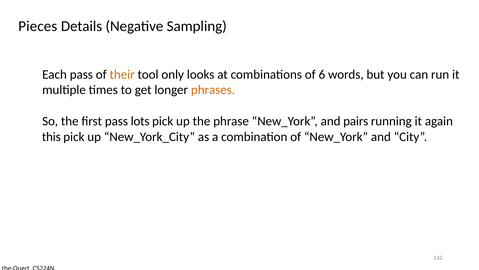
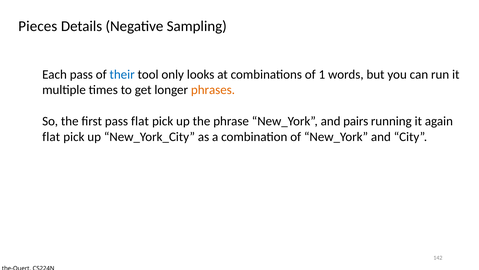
their colour: orange -> blue (122, 74)
6: 6 -> 1 (322, 74)
pass lots: lots -> flat (140, 121)
this: this -> flat (51, 137)
